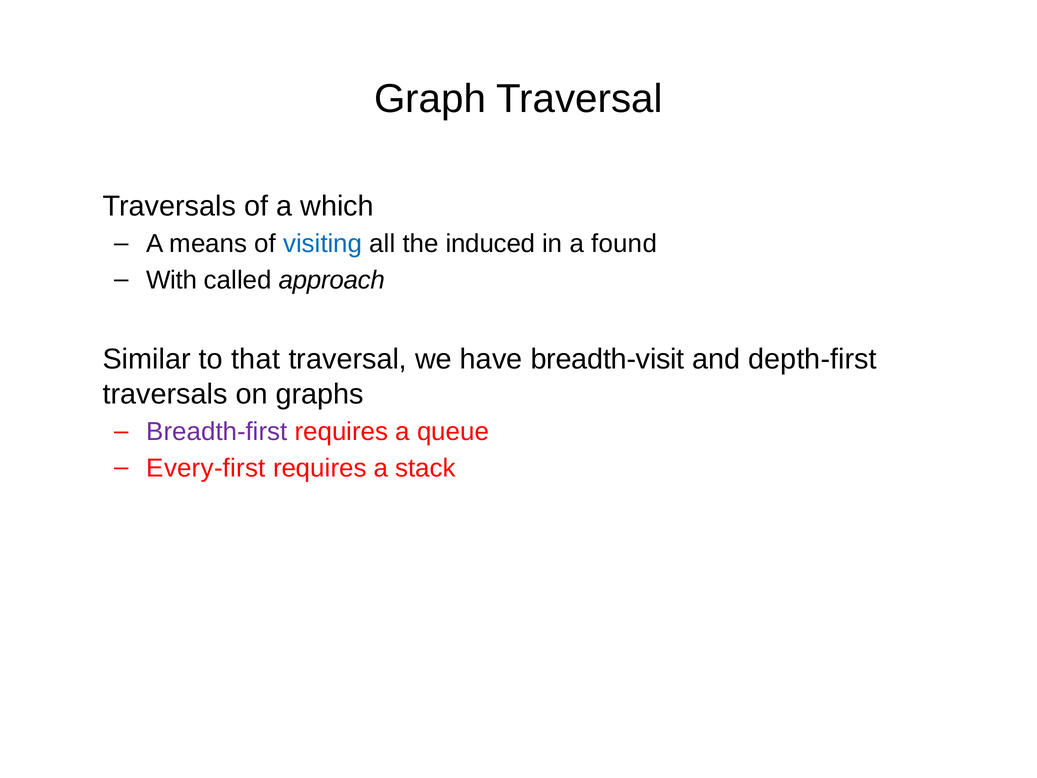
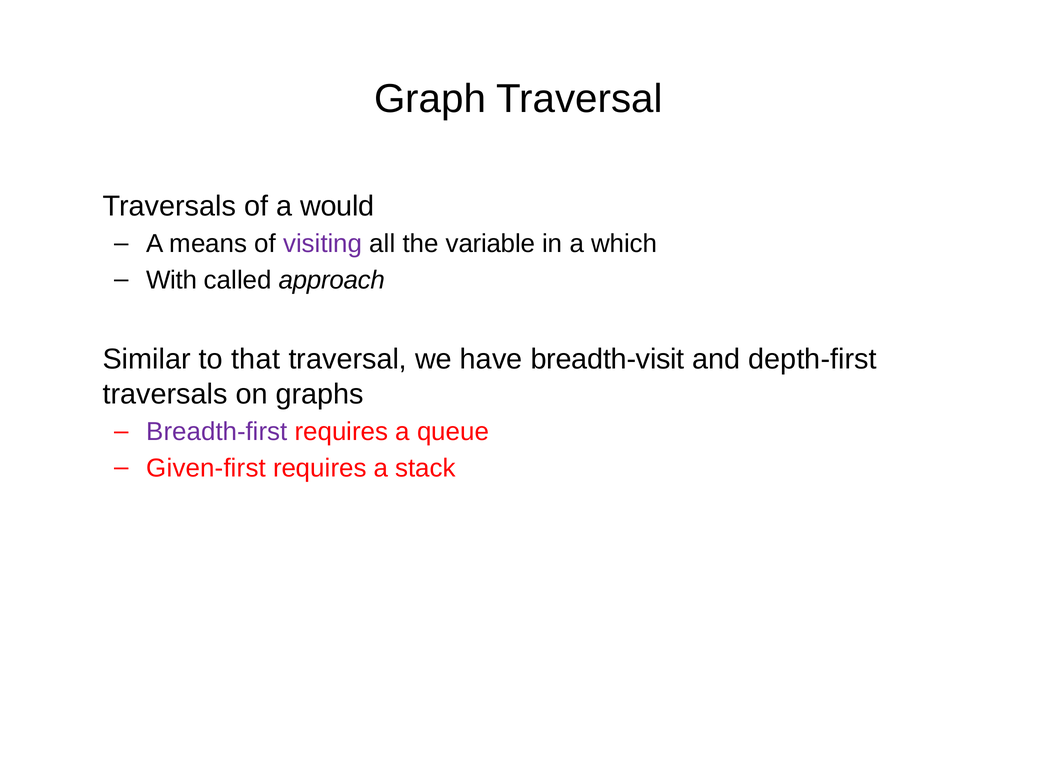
which: which -> would (337, 206)
visiting colour: blue -> purple (323, 244)
induced: induced -> variable (490, 244)
found: found -> which (624, 244)
Every-first: Every-first -> Given-first (206, 468)
